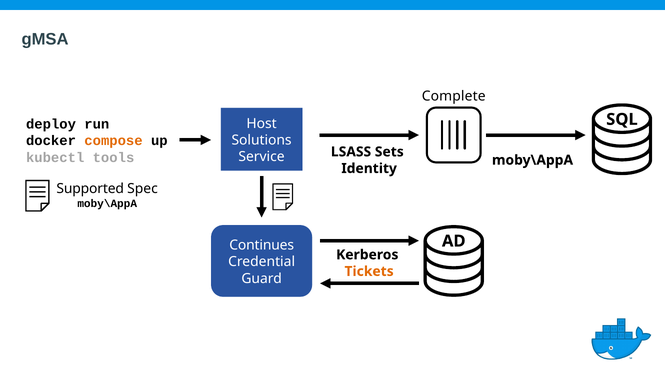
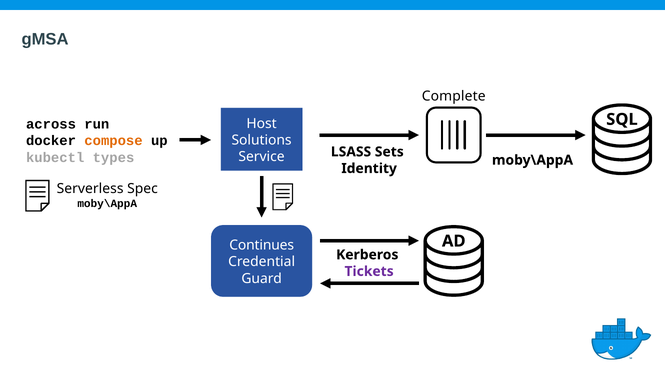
deploy: deploy -> across (51, 124)
tools: tools -> types (113, 158)
Supported: Supported -> Serverless (90, 189)
Tickets colour: orange -> purple (369, 271)
